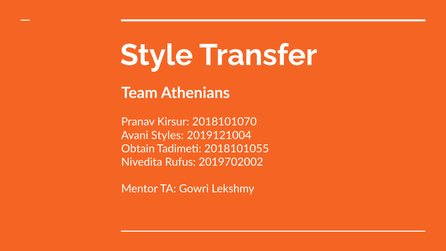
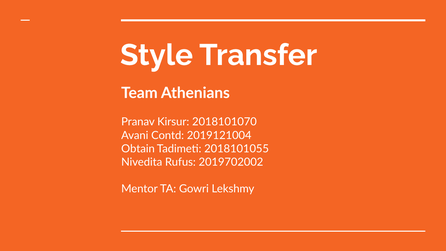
Styles: Styles -> Contd (168, 135)
